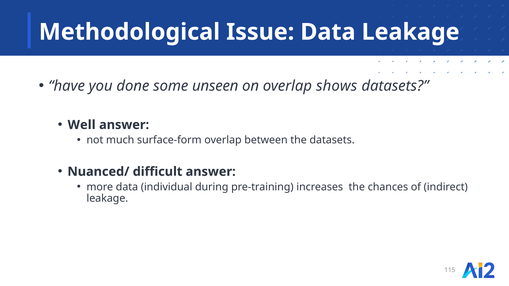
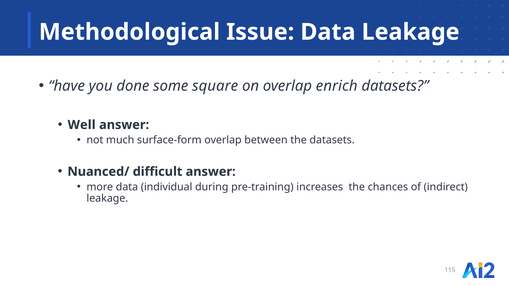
unseen: unseen -> square (215, 86)
shows: shows -> enrich (337, 86)
